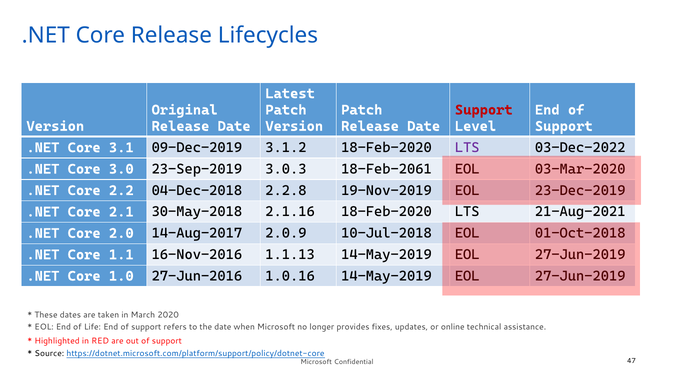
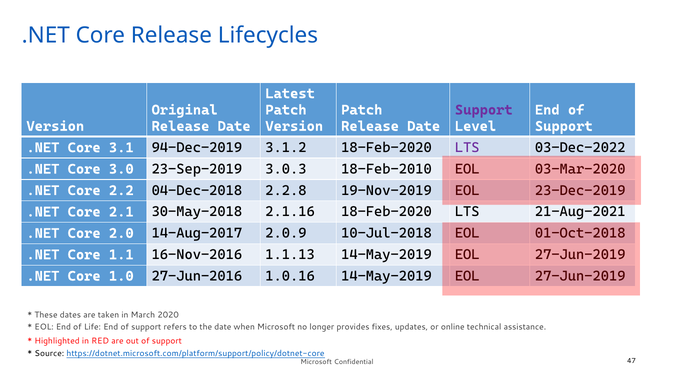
Support colour: red -> purple (484, 110)
09-Dec-2019: 09-Dec-2019 -> 94-Dec-2019 (197, 148)
18-Feb-2061: 18-Feb-2061 -> 18-Feb-2010 (386, 169)
